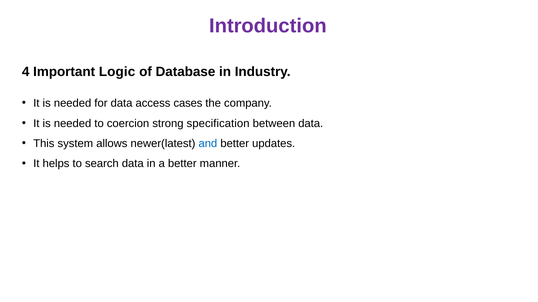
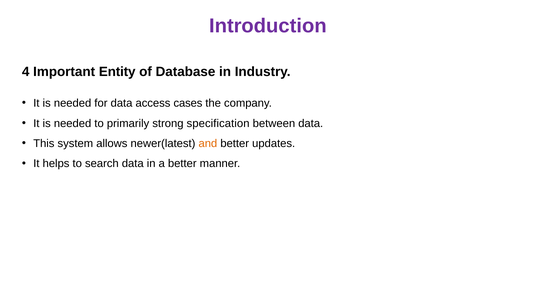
Logic: Logic -> Entity (117, 72)
coercion: coercion -> primarily (128, 124)
and colour: blue -> orange (208, 144)
